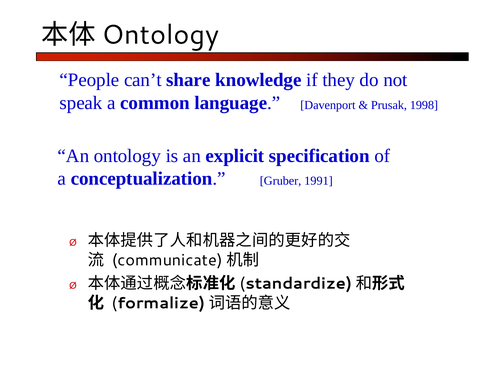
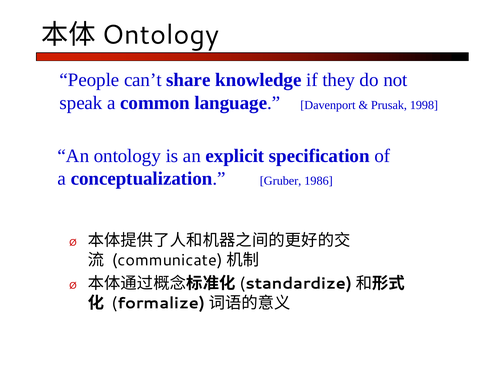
1991: 1991 -> 1986 (319, 181)
